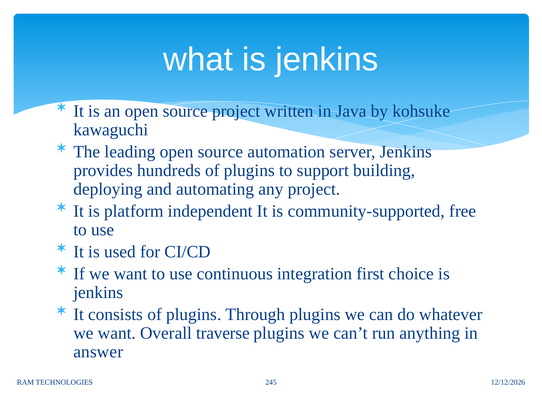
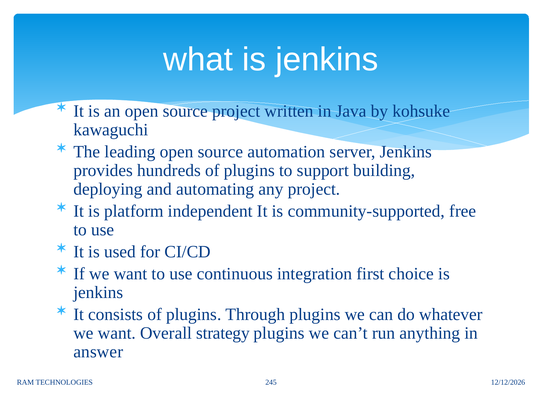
traverse: traverse -> strategy (223, 333)
